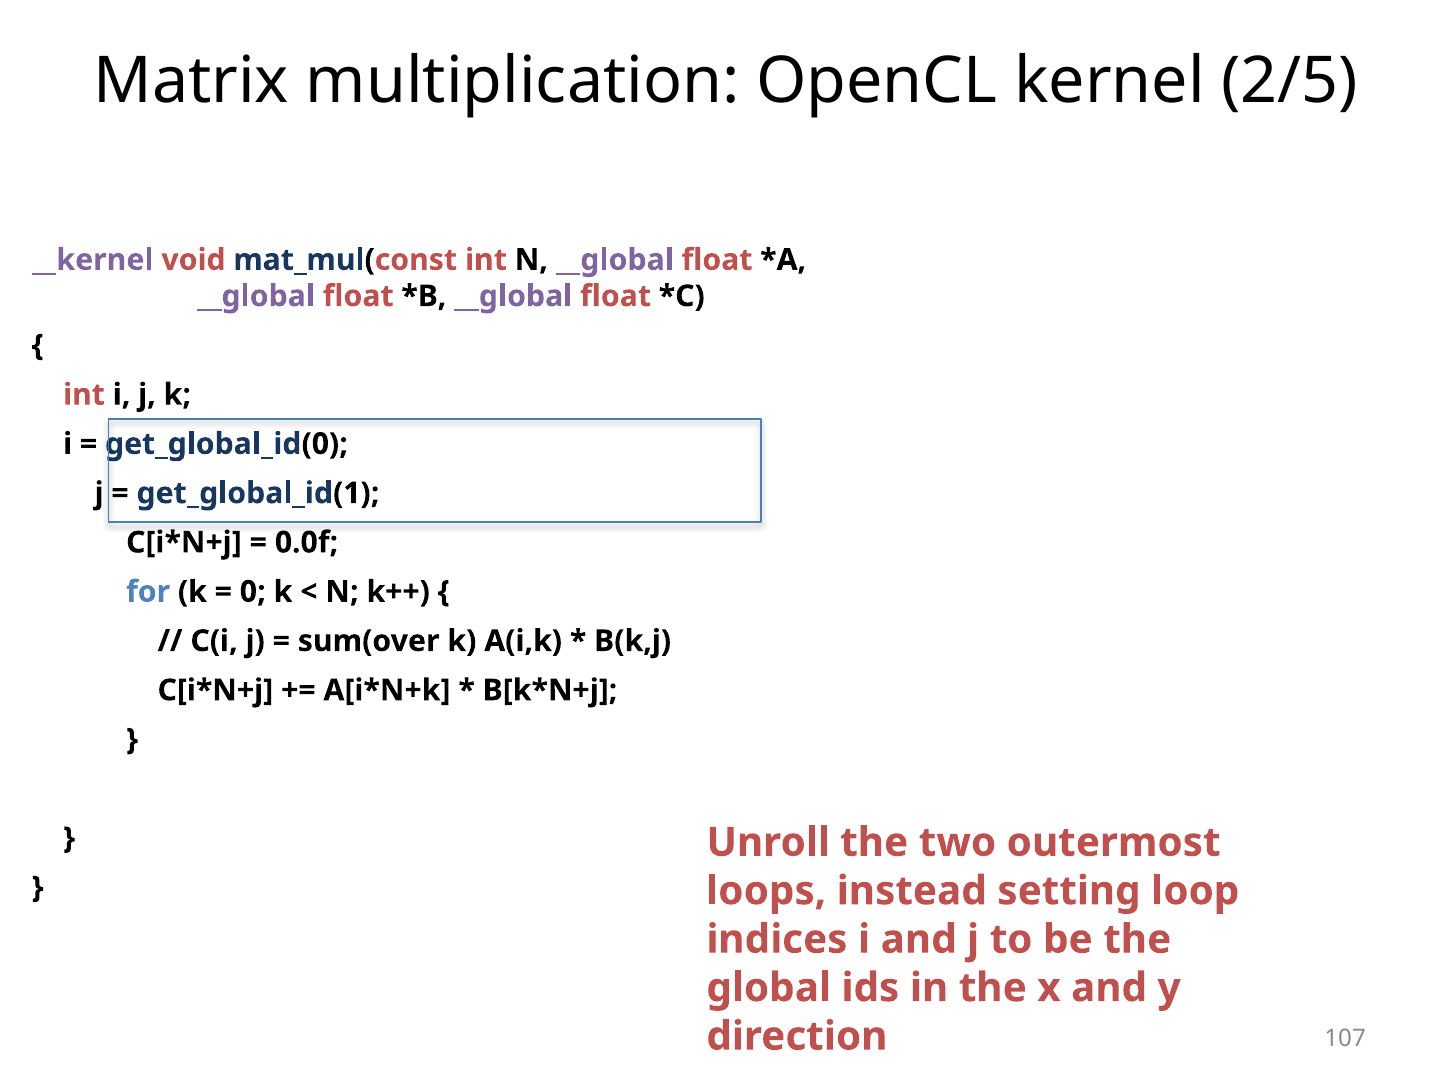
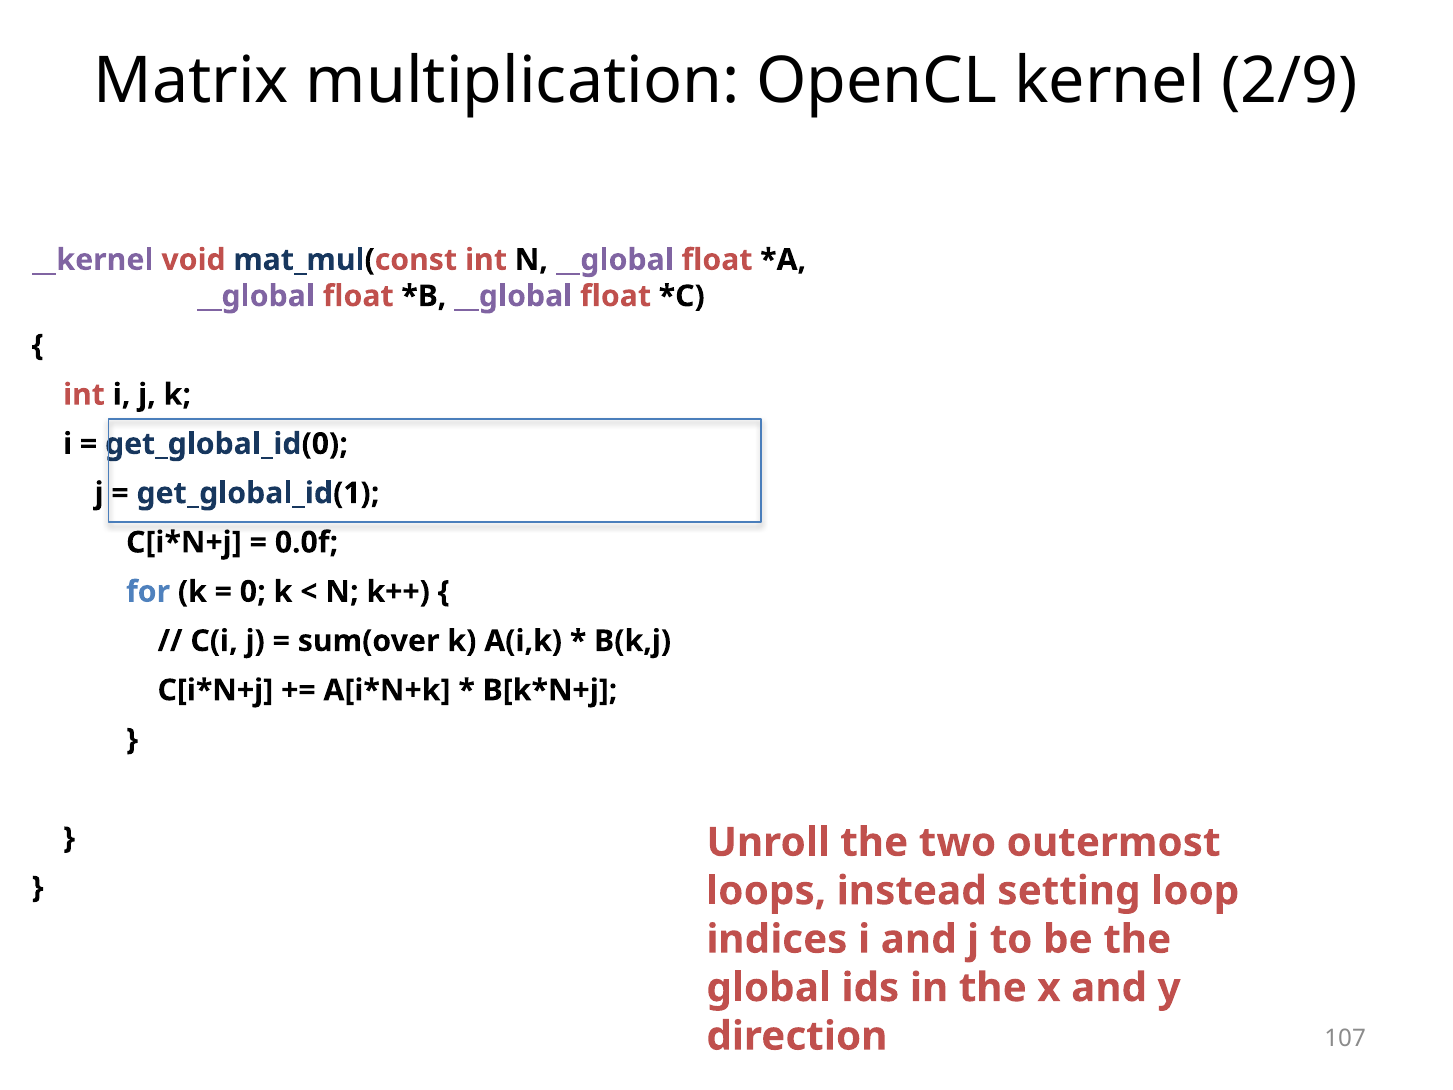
2/5: 2/5 -> 2/9 (1290, 81)
